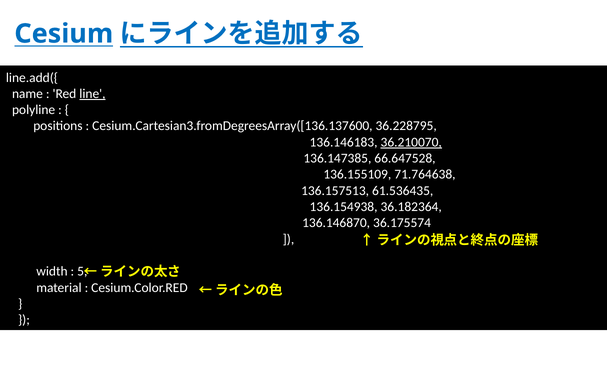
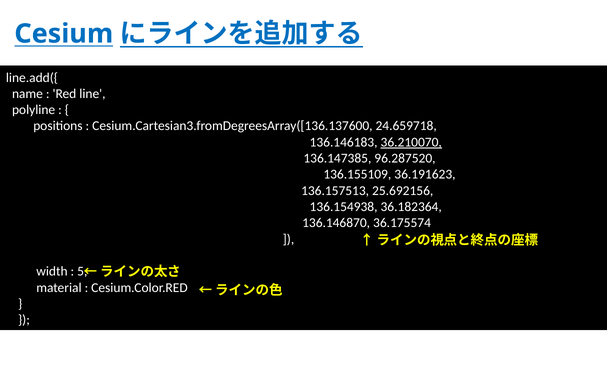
line underline: present -> none (92, 94)
36.228795: 36.228795 -> 24.659718 (406, 126)
66.647528: 66.647528 -> 96.287520 (405, 159)
71.764638: 71.764638 -> 36.191623 (425, 175)
61.536435: 61.536435 -> 25.692156 (403, 191)
